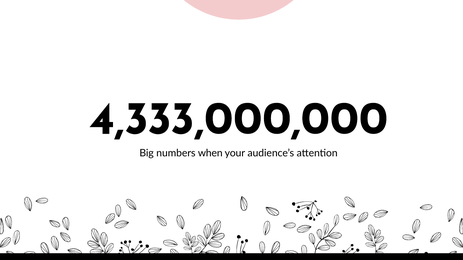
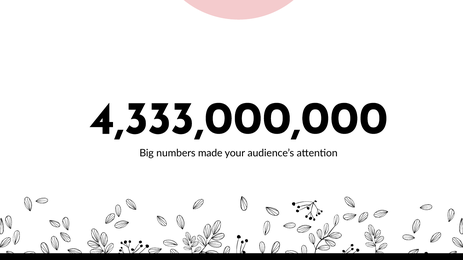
when: when -> made (210, 153)
